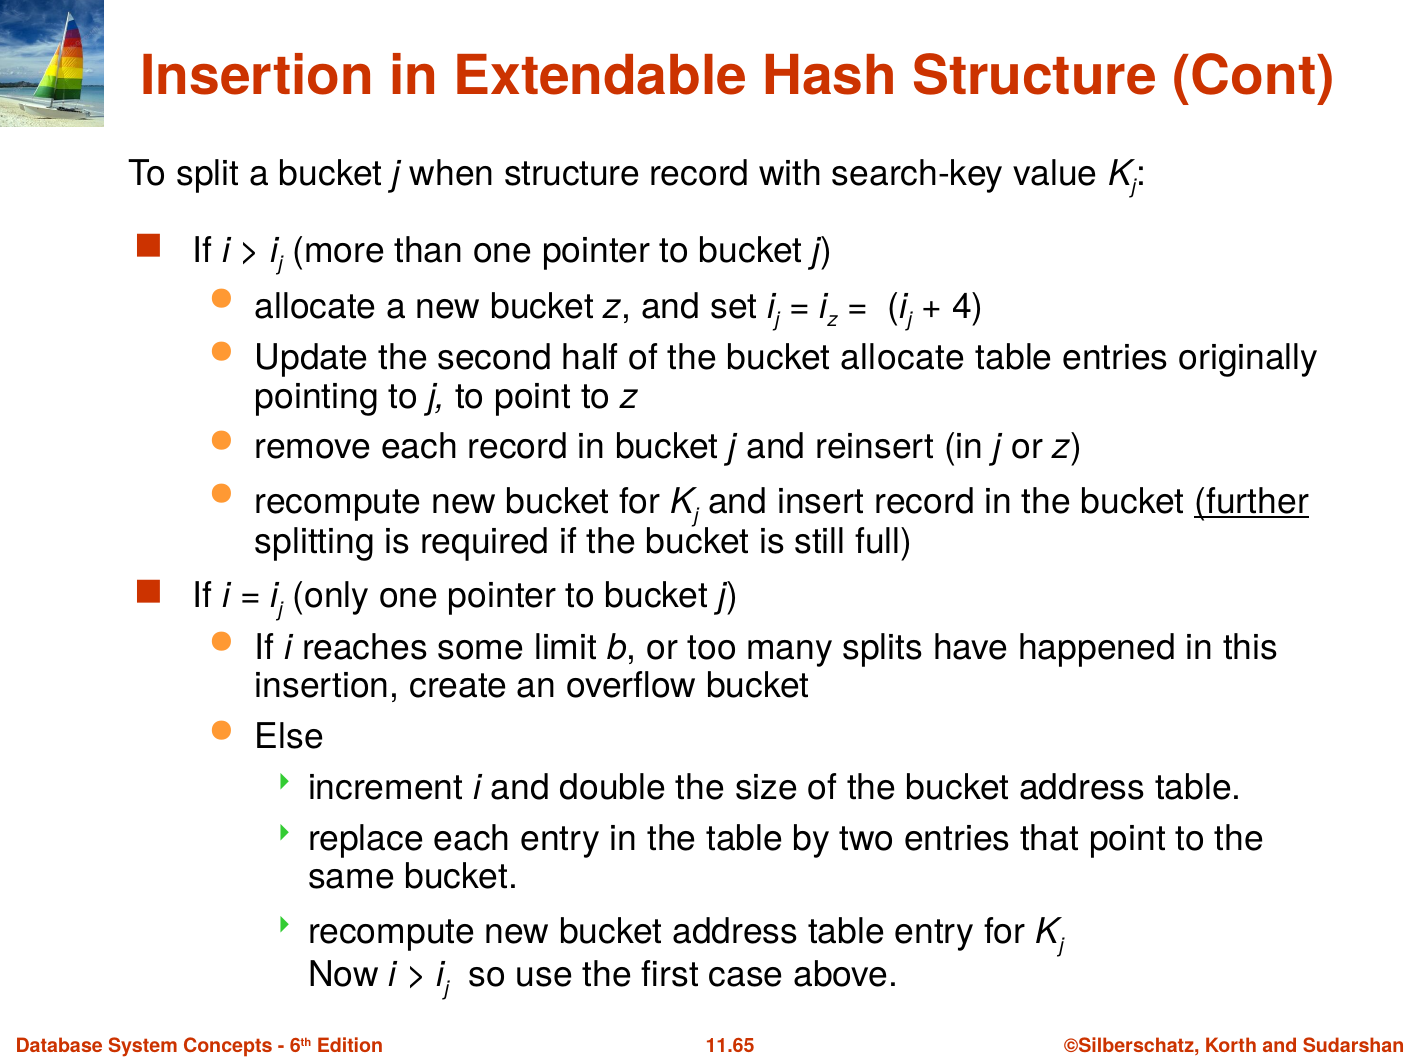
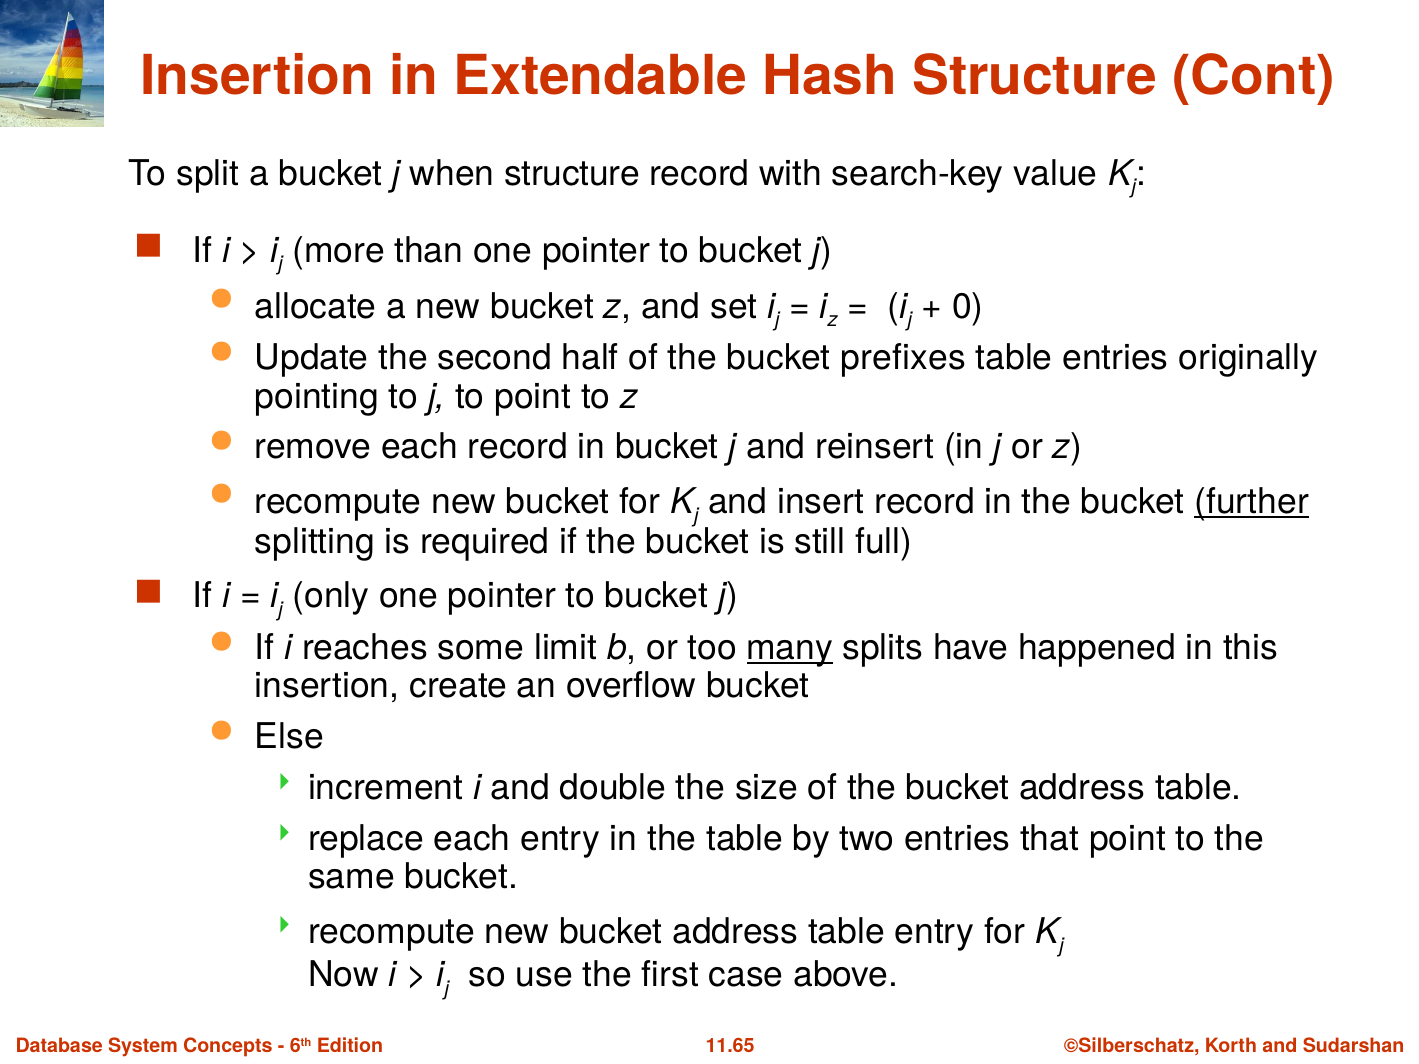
4: 4 -> 0 (968, 306)
bucket allocate: allocate -> prefixes (903, 358)
many underline: none -> present (790, 648)
